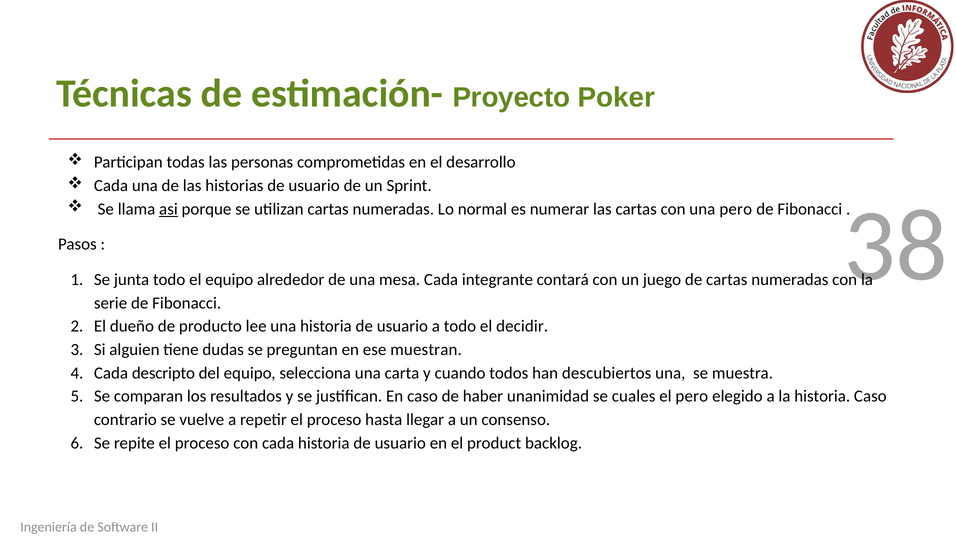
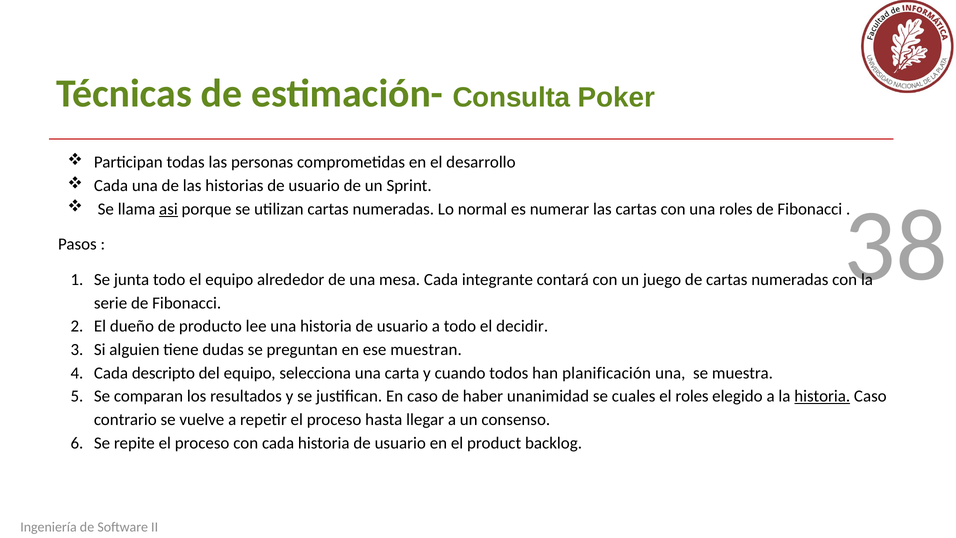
Proyecto: Proyecto -> Consulta (511, 98)
una pero: pero -> roles (736, 209)
descubiertos: descubiertos -> planificación (607, 373)
el pero: pero -> roles (692, 396)
historia underline: none -> present (822, 396)
